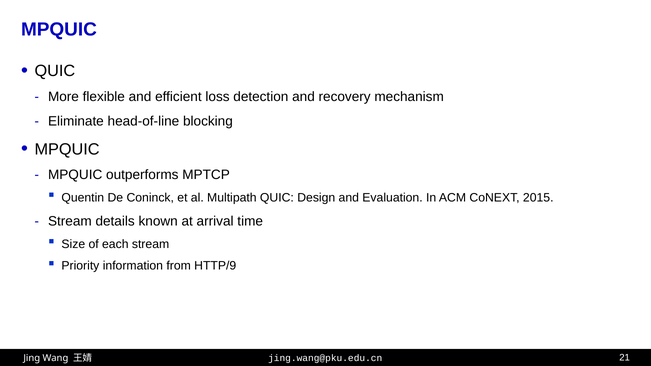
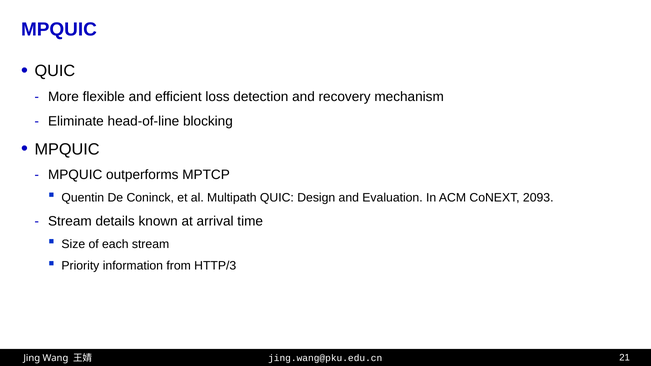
2015: 2015 -> 2093 (538, 198)
HTTP/9: HTTP/9 -> HTTP/3 (215, 266)
